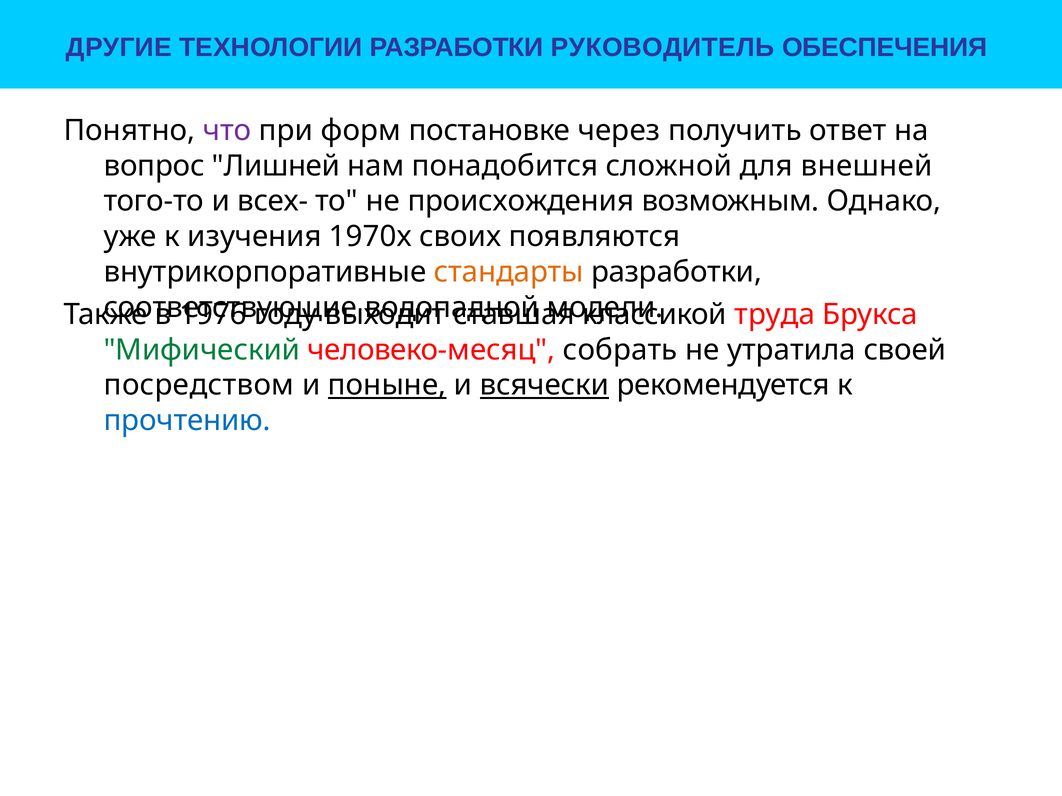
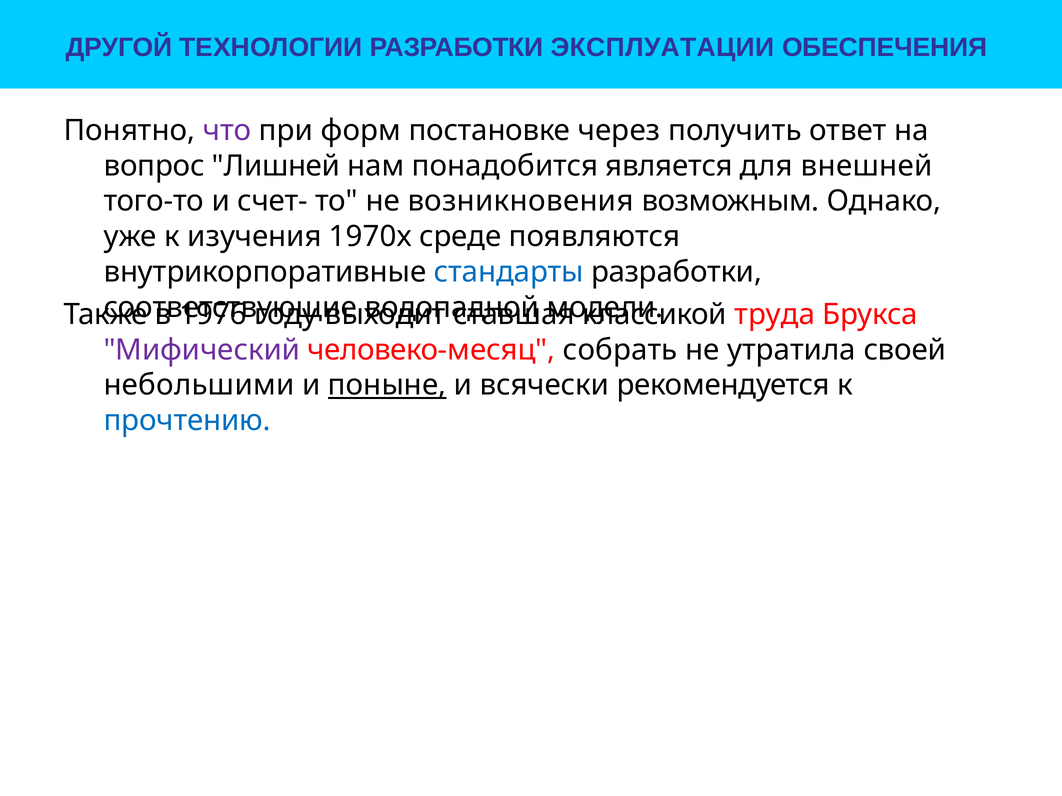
ДРУГИЕ: ДРУГИЕ -> ДРУГОЙ (119, 48)
РУКОВОДИТЕЛЬ: РУКОВОДИТЕЛЬ -> ЭКСПЛУАТАЦИИ (662, 48)
сложной: сложной -> является (669, 166)
всех-: всех- -> счет- (273, 201)
происхождения: происхождения -> возникновения (521, 201)
своих: своих -> среде (460, 237)
стандарты colour: orange -> blue (509, 272)
Мифический colour: green -> purple (202, 350)
посредством: посредством -> небольшими (199, 385)
всячески underline: present -> none (544, 385)
